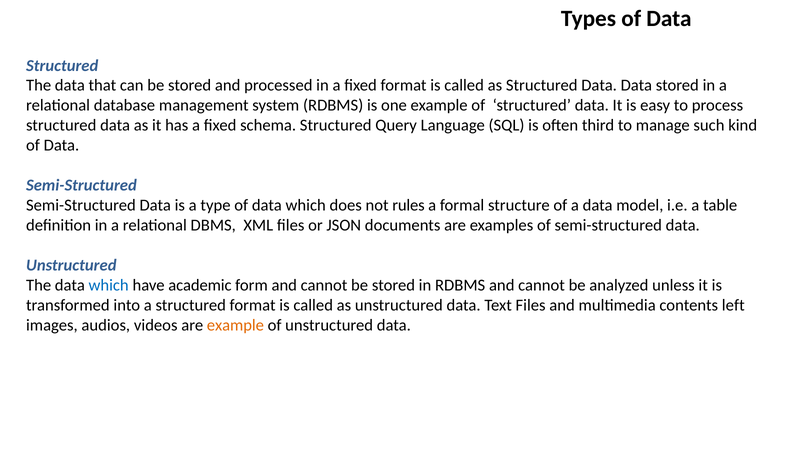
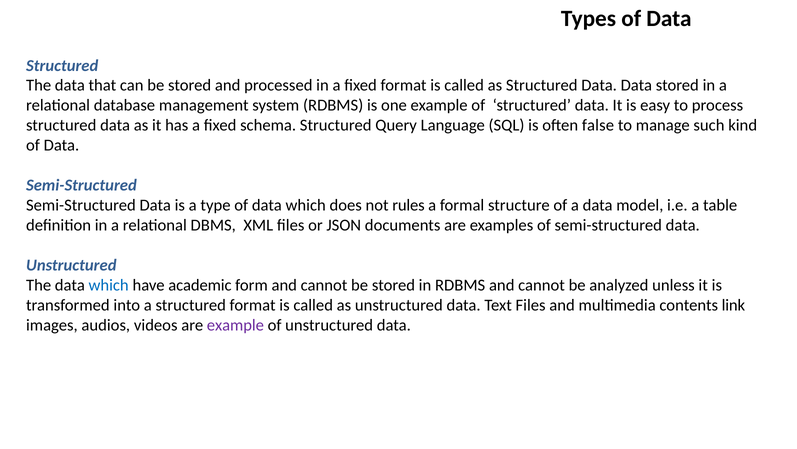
third: third -> false (598, 125)
left: left -> link (733, 305)
example colour: orange -> purple (235, 325)
